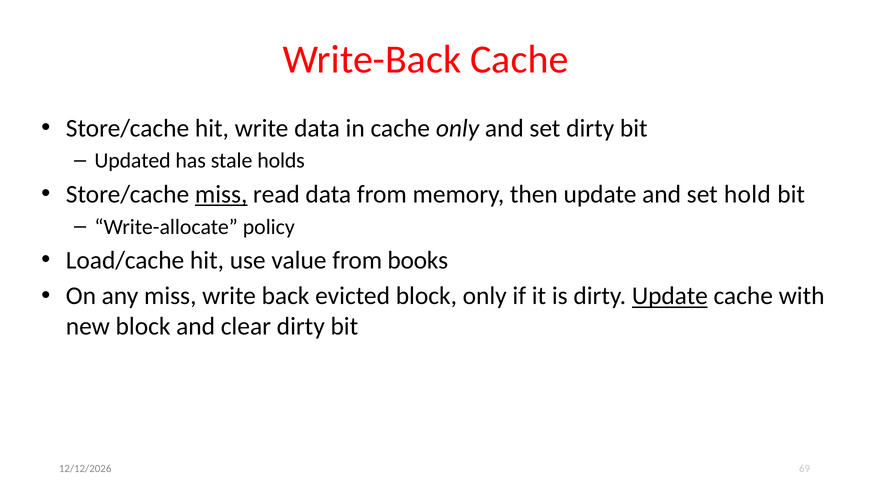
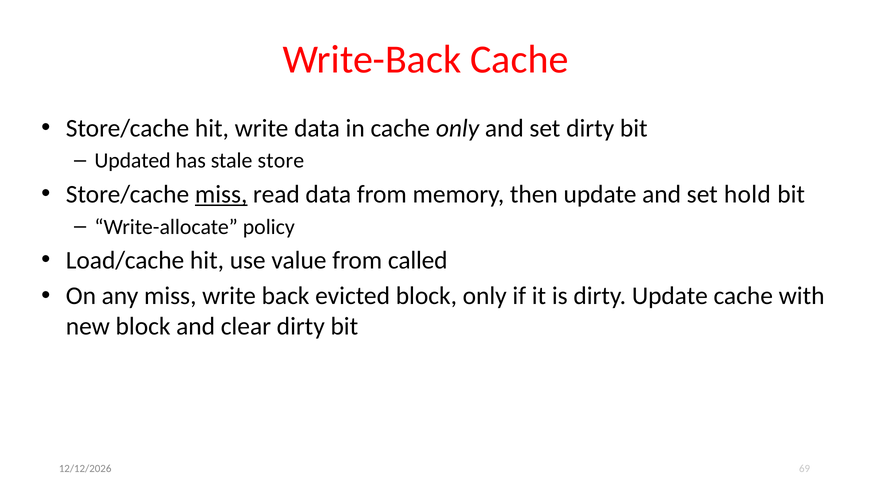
holds: holds -> store (281, 161)
books: books -> called (418, 261)
Update underline: present -> none (670, 296)
